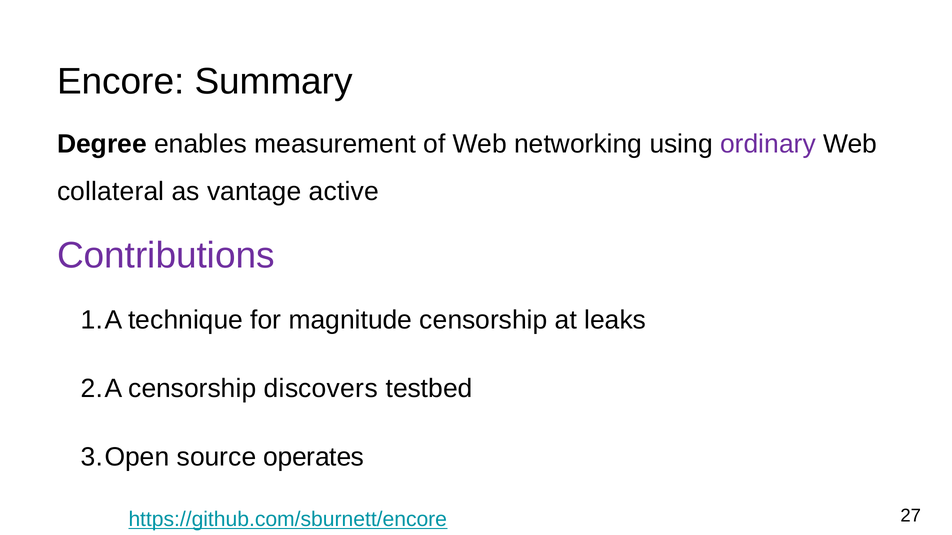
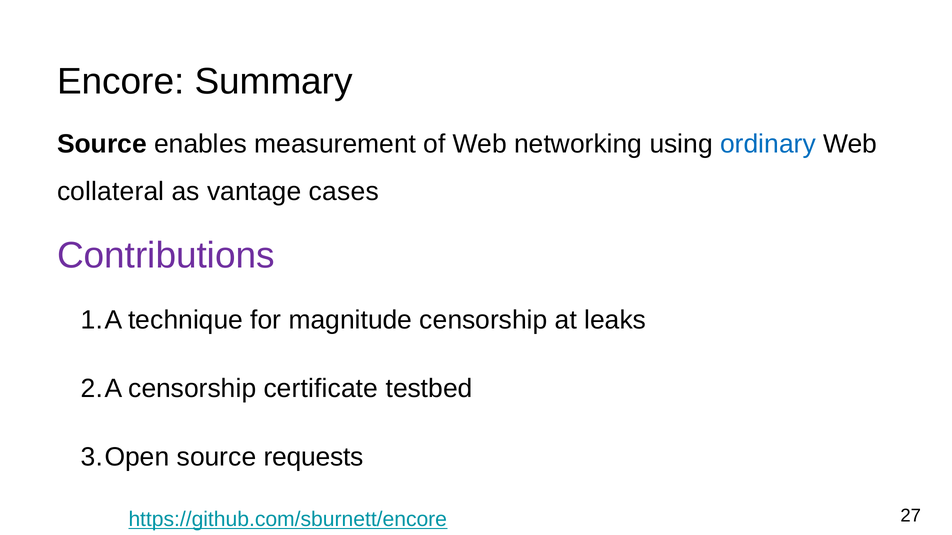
Degree: Degree -> Source (102, 144)
ordinary colour: purple -> blue (768, 144)
active: active -> cases (344, 192)
discovers: discovers -> certificate (321, 389)
operates: operates -> requests (314, 458)
